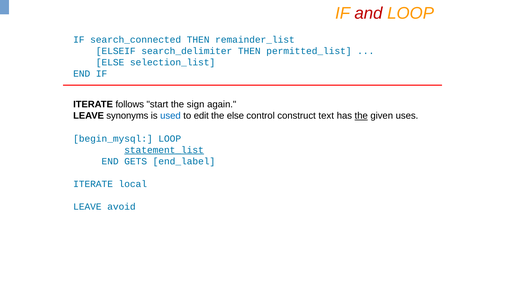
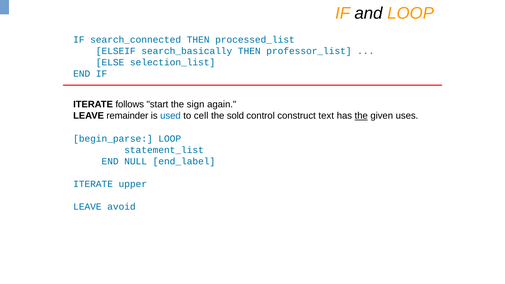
and colour: red -> black (368, 13)
remainder_list: remainder_list -> processed_list (255, 40)
search_delimiter: search_delimiter -> search_basically (187, 51)
permitted_list: permitted_list -> professor_list (309, 51)
synonyms: synonyms -> remainder (127, 116)
edit: edit -> cell (201, 116)
the else: else -> sold (235, 116)
begin_mysql: begin_mysql -> begin_parse (113, 139)
statement_list underline: present -> none (164, 150)
GETS: GETS -> NULL (136, 161)
local: local -> upper (133, 184)
